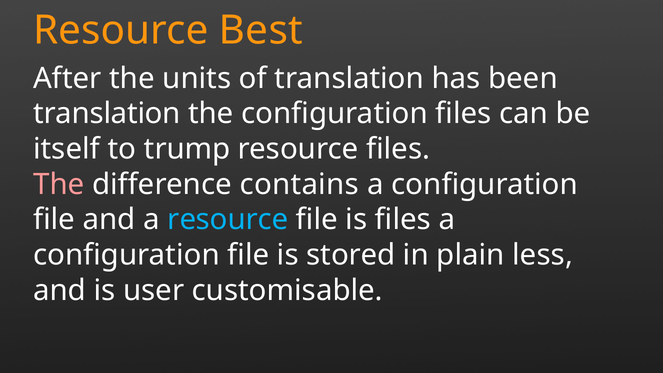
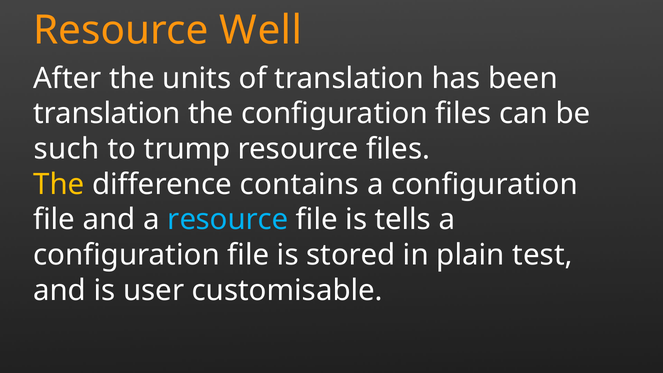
Best: Best -> Well (261, 31)
itself: itself -> such (67, 149)
The colour: pink -> yellow (59, 184)
is files: files -> tells (403, 220)
less: less -> test (543, 255)
